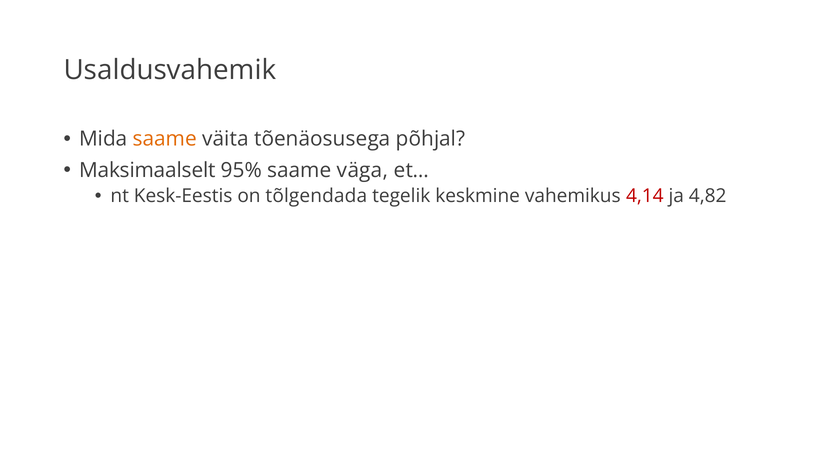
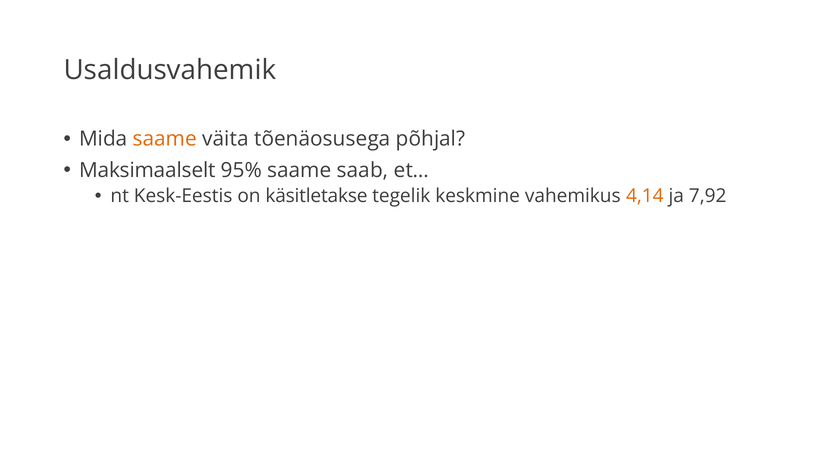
väga: väga -> saab (363, 170)
tõlgendada: tõlgendada -> käsitletakse (316, 196)
4,14 colour: red -> orange (645, 196)
4,82: 4,82 -> 7,92 (708, 196)
